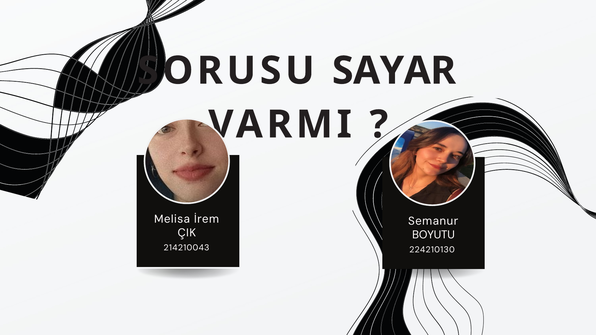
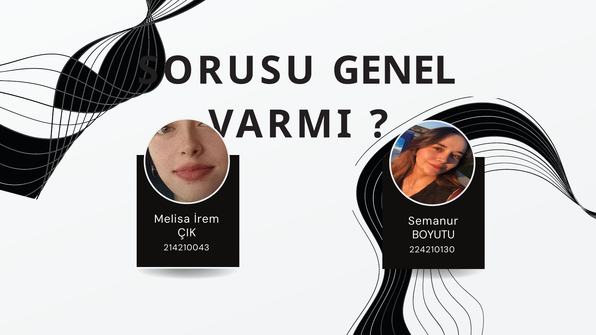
SAYAR: SAYAR -> GENEL (394, 71)
